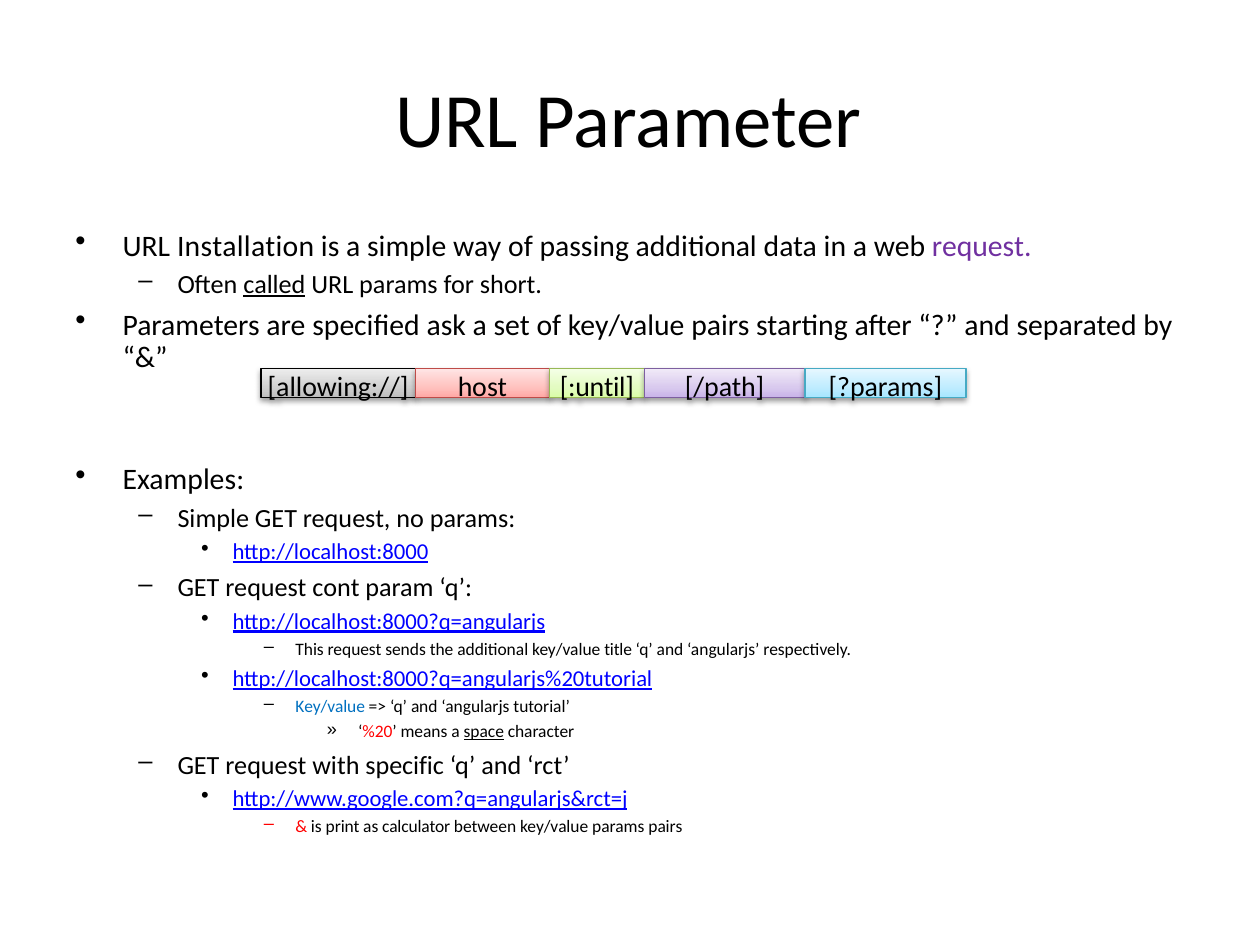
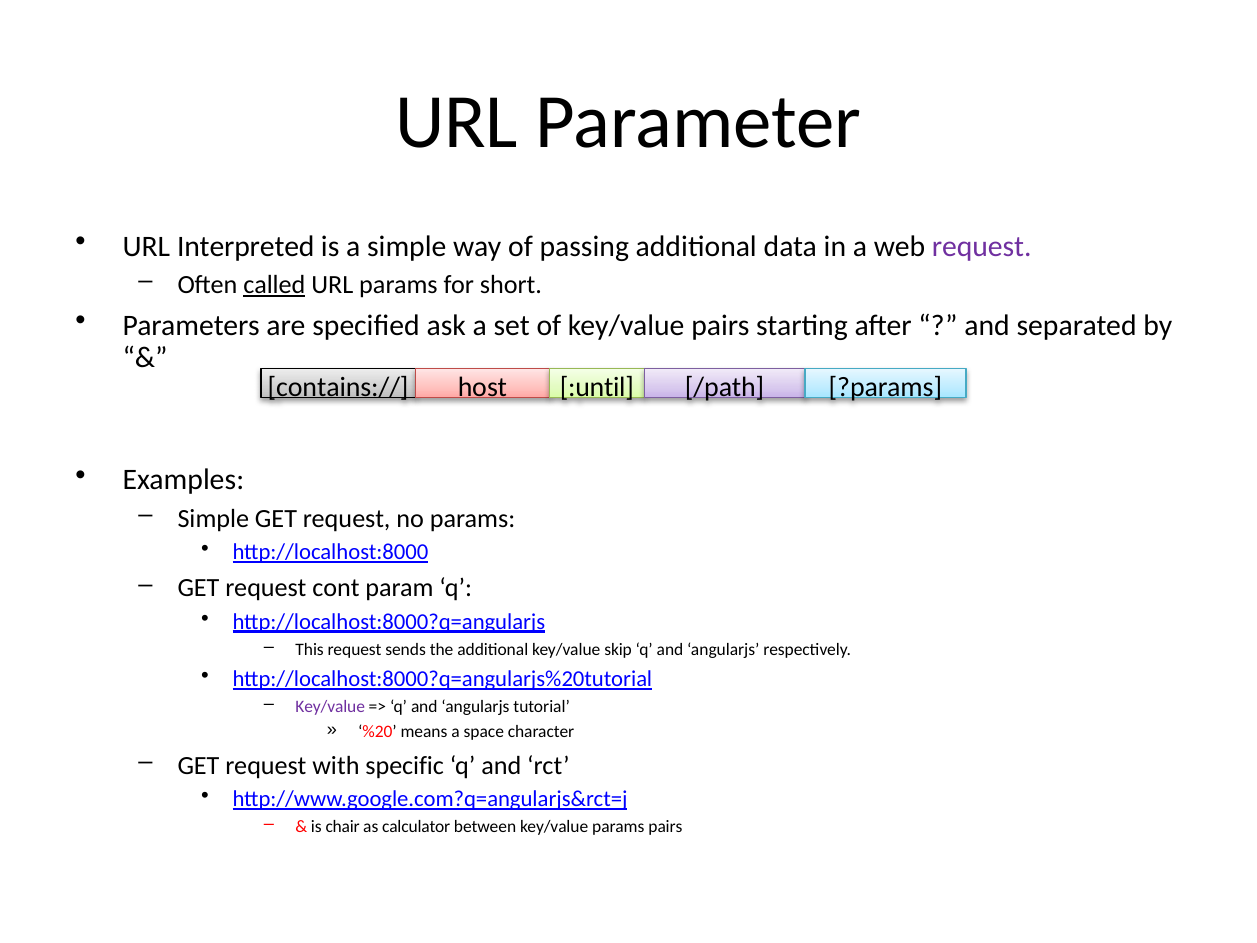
Installation: Installation -> Interpreted (246, 246)
allowing://: allowing:// -> contains:// (338, 387)
title: title -> skip (618, 649)
Key/value colour: blue -> purple (330, 707)
space underline: present -> none (484, 732)
print: print -> chair (343, 827)
